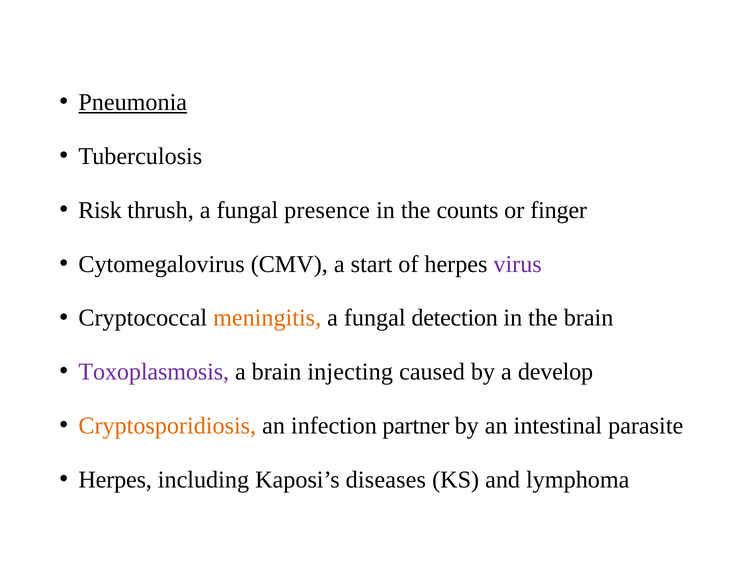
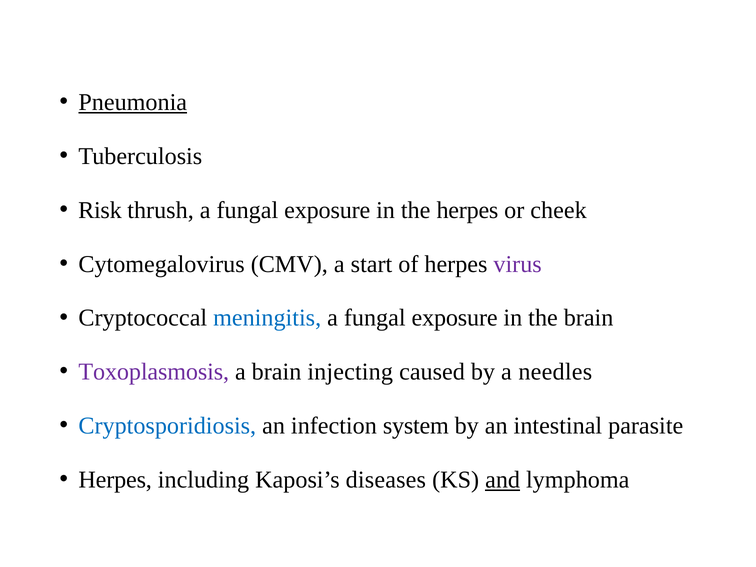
thrush a fungal presence: presence -> exposure (327, 210)
the counts: counts -> herpes (467, 210)
finger: finger -> cheek (559, 210)
meningitis colour: orange -> blue (267, 318)
detection: detection -> exposure (455, 318)
develop: develop -> needles (555, 372)
Cryptosporidiosis colour: orange -> blue (167, 426)
partner: partner -> system (416, 426)
and underline: none -> present (503, 480)
